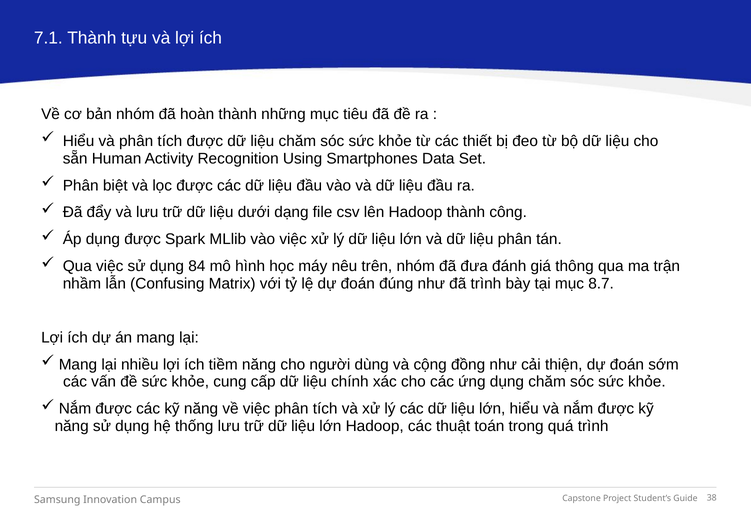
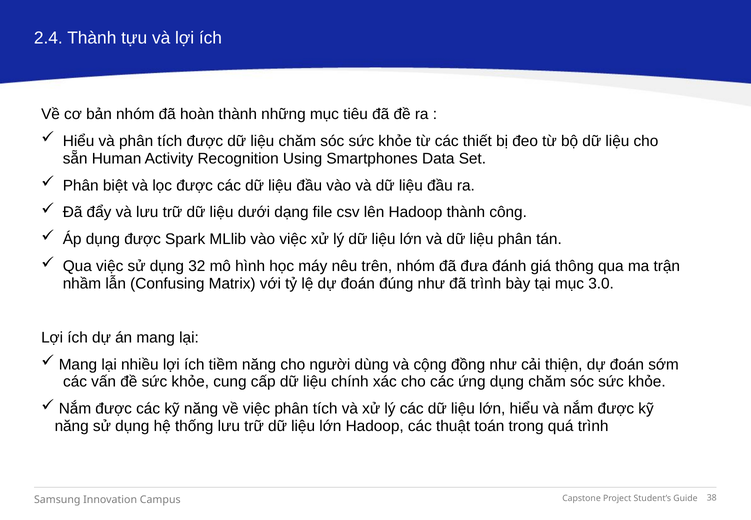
7.1: 7.1 -> 2.4 (48, 38)
84: 84 -> 32 (197, 266)
8.7: 8.7 -> 3.0 (601, 284)
